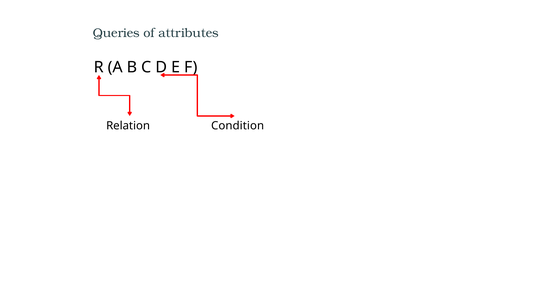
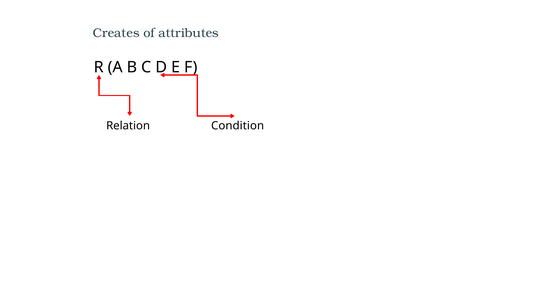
Queries: Queries -> Creates (116, 33)
